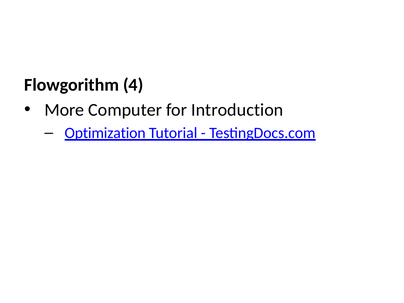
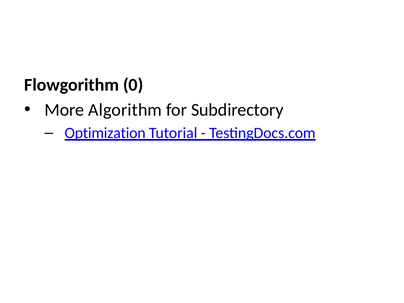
4: 4 -> 0 (133, 85)
Computer: Computer -> Algorithm (125, 110)
Introduction: Introduction -> Subdirectory (237, 110)
